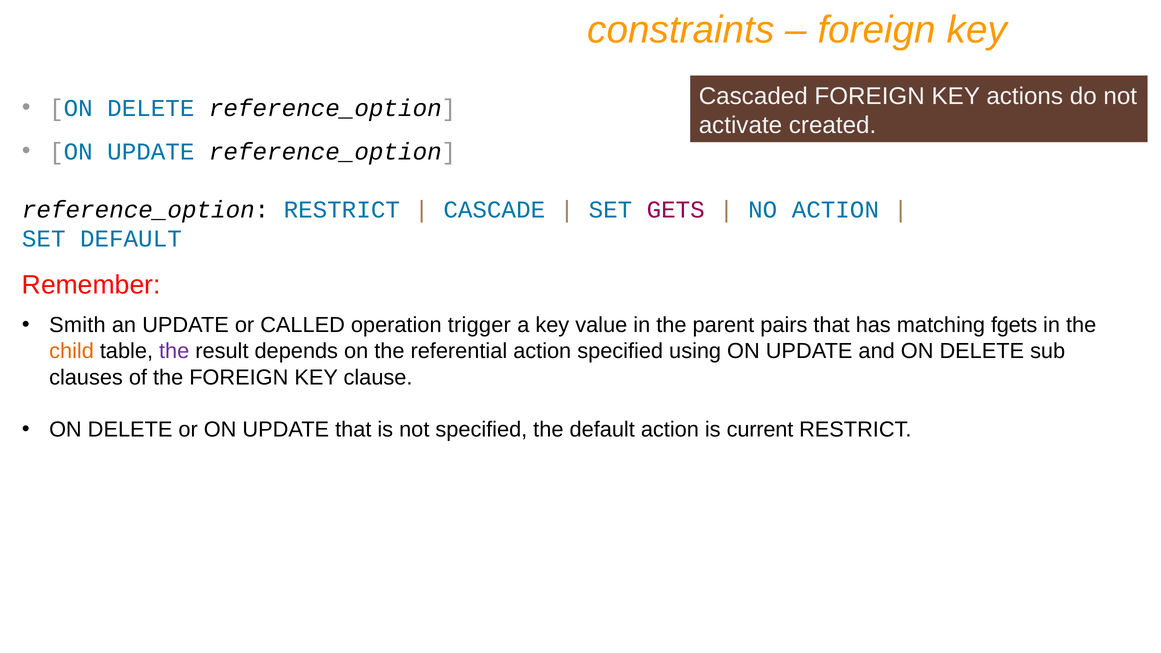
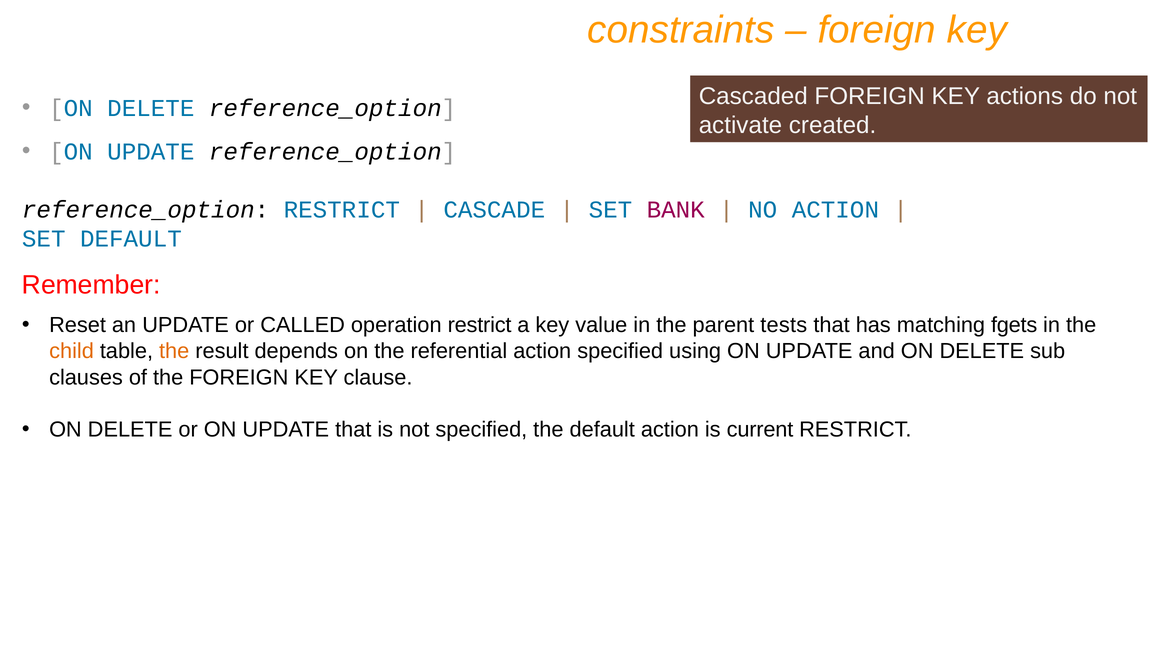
GETS: GETS -> BANK (676, 210)
Smith: Smith -> Reset (78, 325)
operation trigger: trigger -> restrict (480, 325)
pairs: pairs -> tests (784, 325)
the colour: purple -> orange (174, 351)
